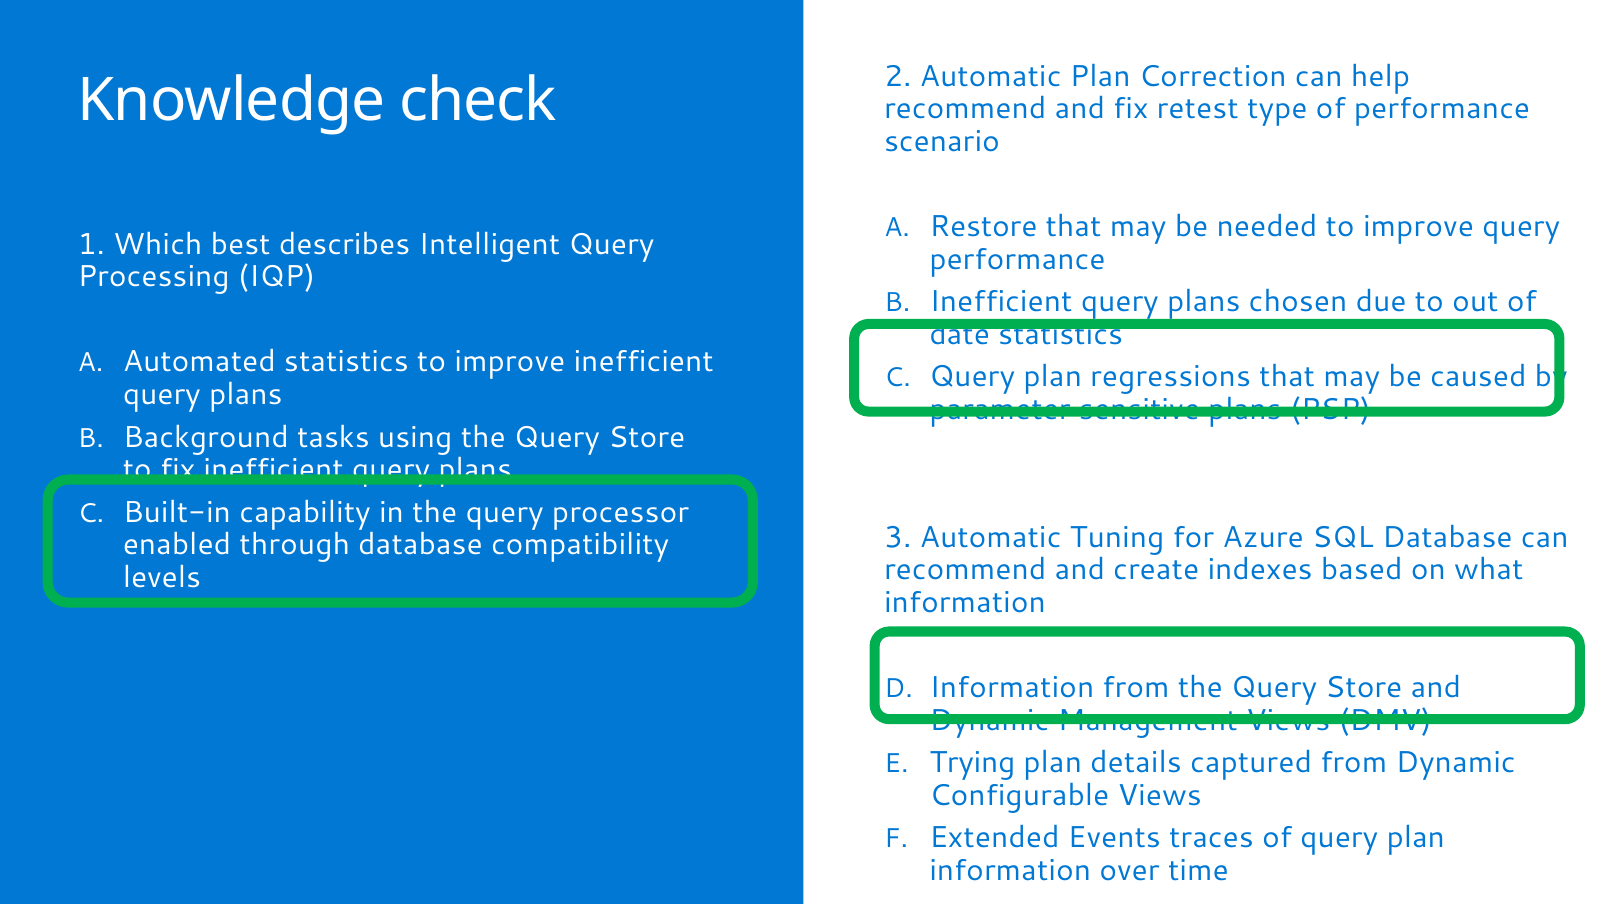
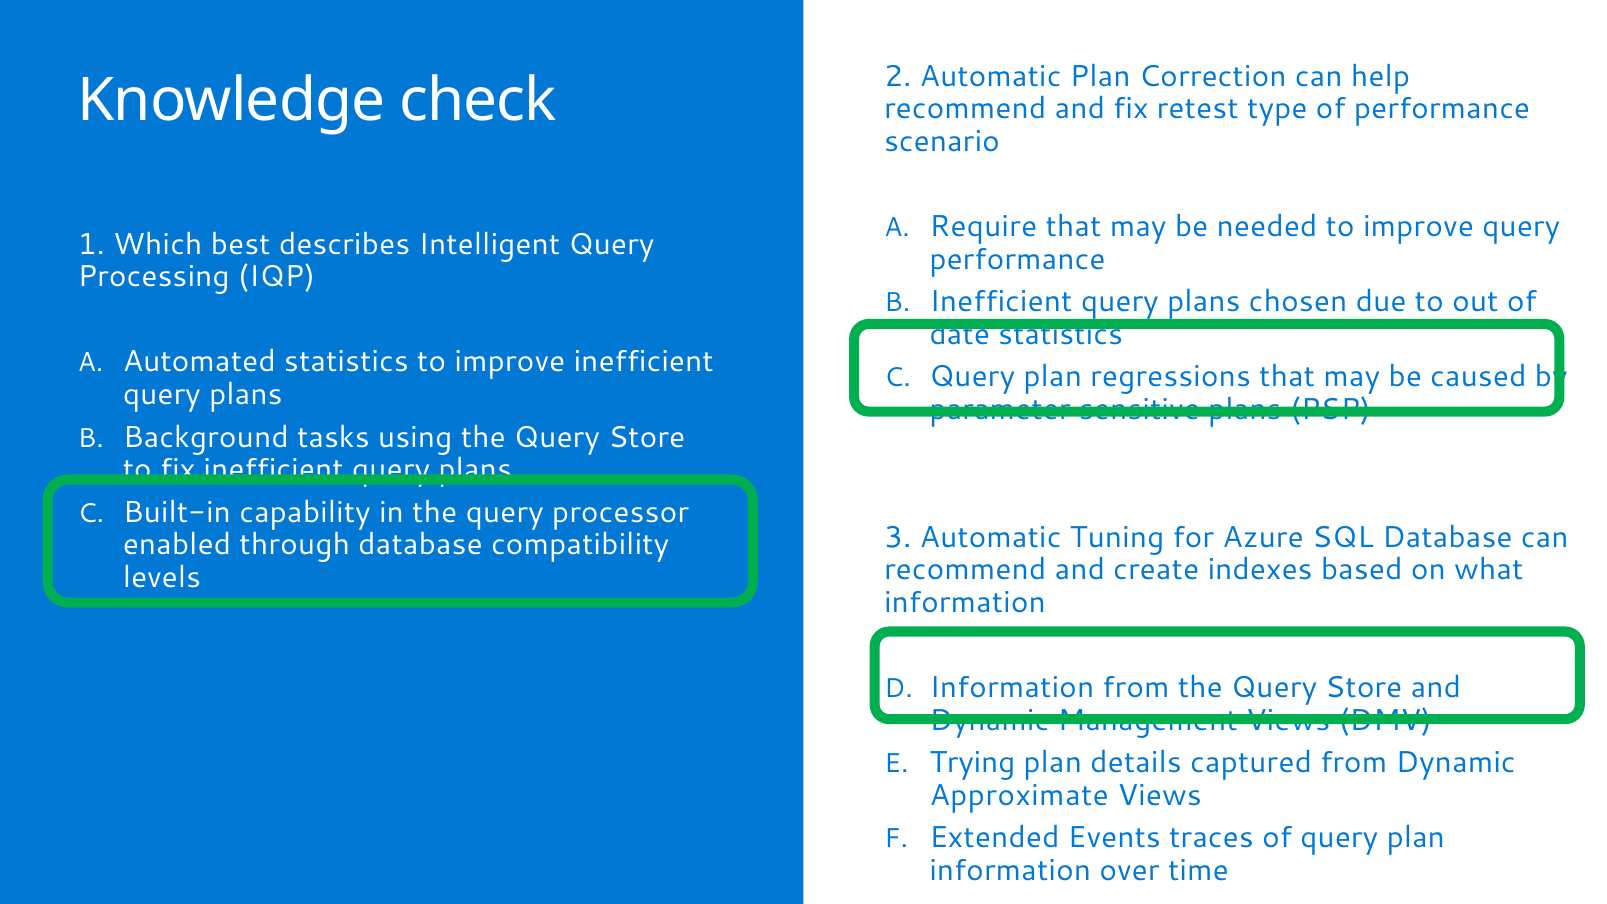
Restore: Restore -> Require (983, 227)
Configurable: Configurable -> Approximate (1019, 795)
